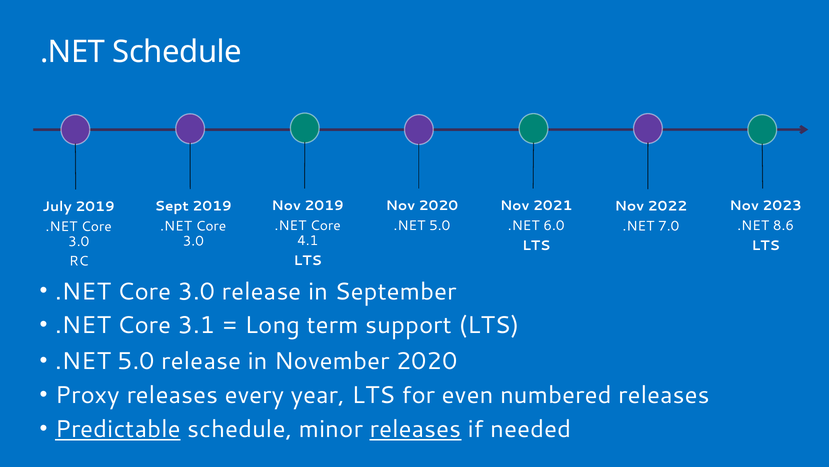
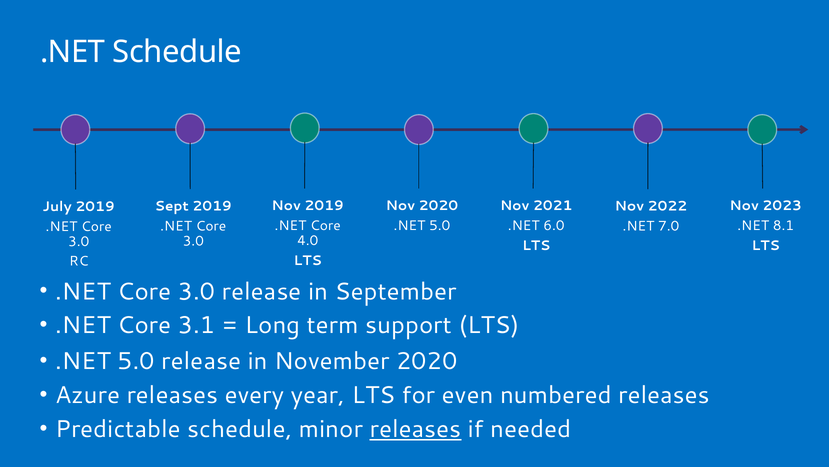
8.6: 8.6 -> 8.1 (783, 225)
4.1: 4.1 -> 4.0 (308, 240)
Proxy: Proxy -> Azure (88, 395)
Predictable underline: present -> none (118, 429)
